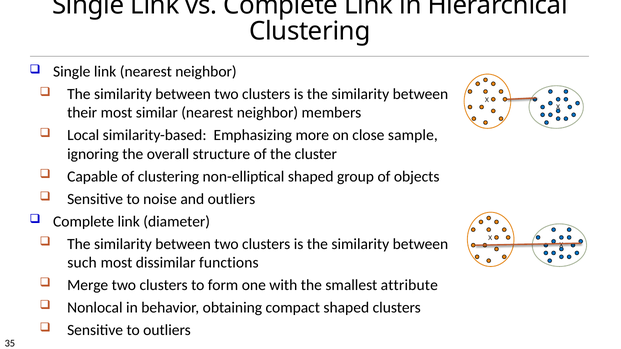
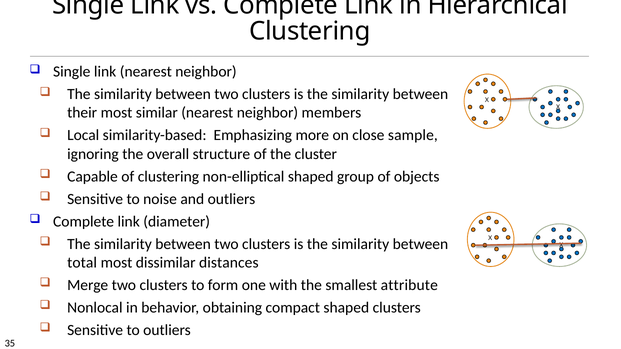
such: such -> total (82, 263)
functions: functions -> distances (229, 263)
